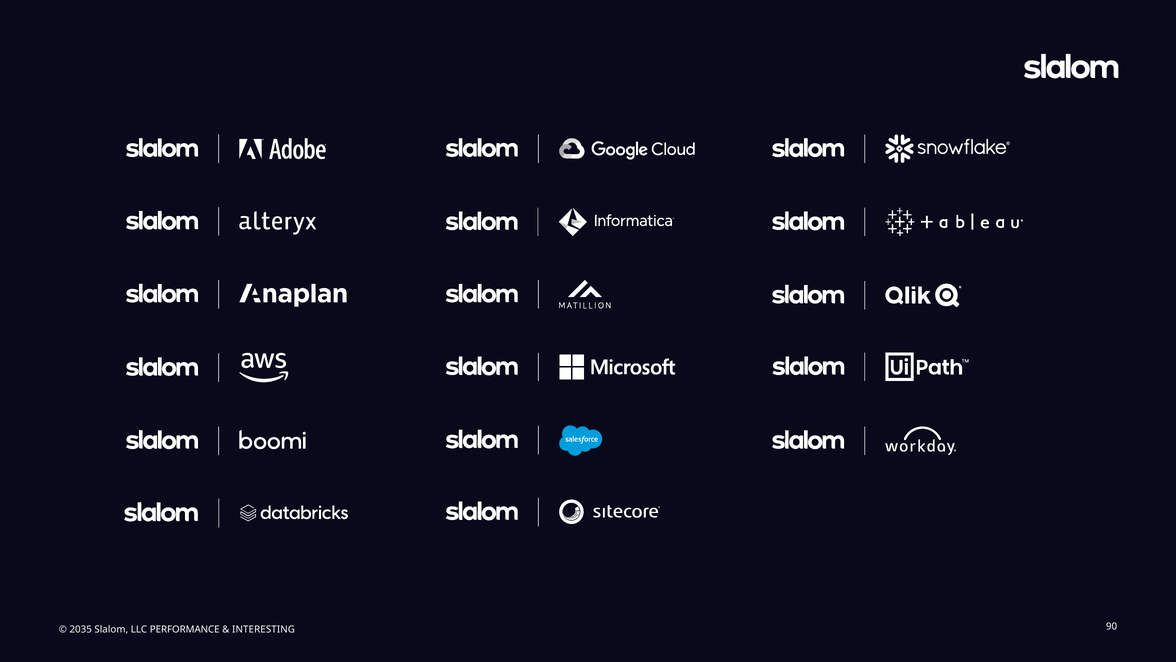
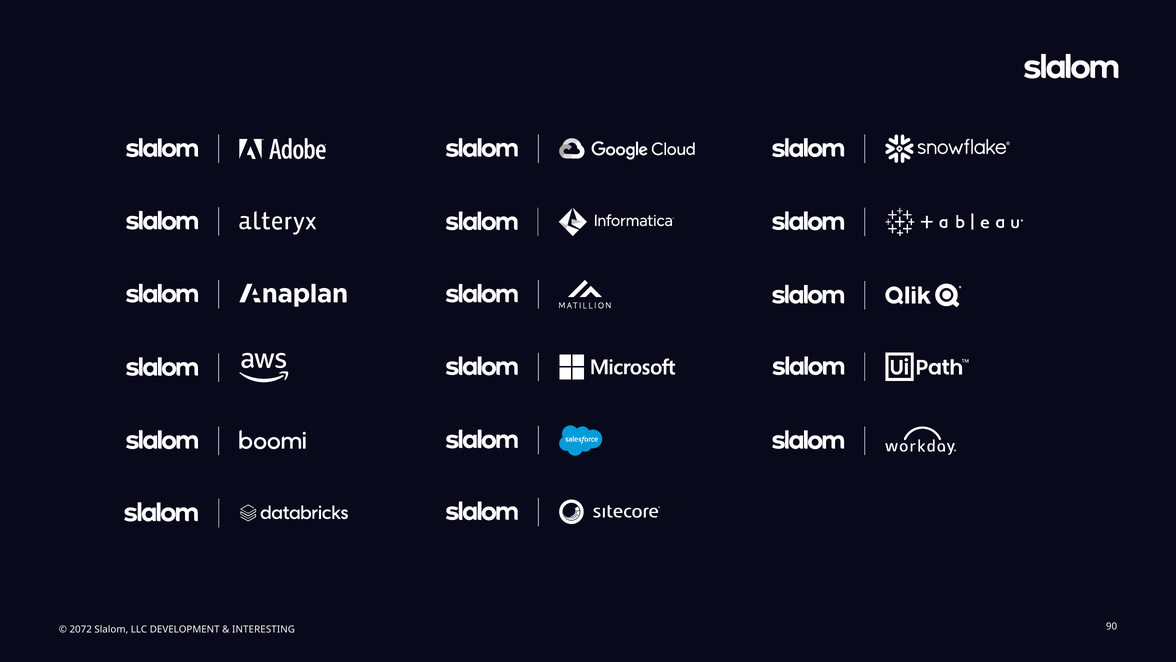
2035: 2035 -> 2072 (81, 629)
PERFORMANCE: PERFORMANCE -> DEVELOPMENT (185, 629)
